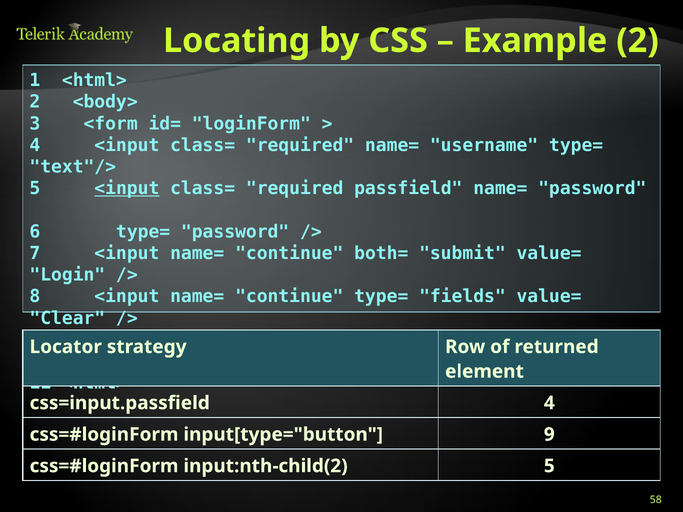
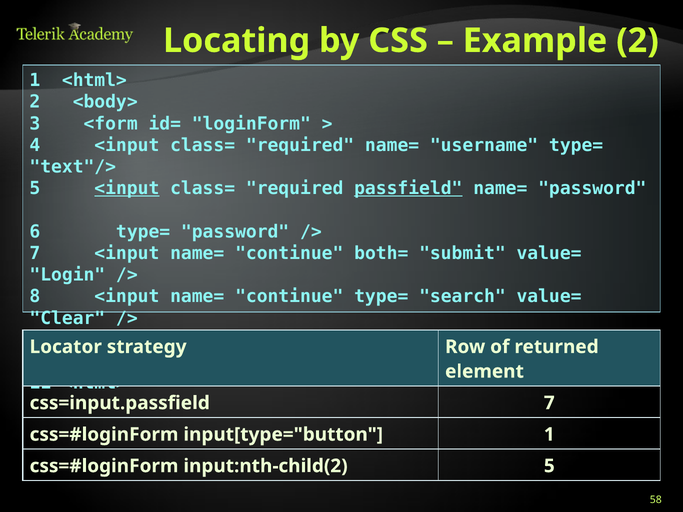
passfield underline: none -> present (408, 189)
fields: fields -> search (462, 297)
css=input.passfield 4: 4 -> 7 (549, 403)
input[type="button 9: 9 -> 1 (549, 435)
